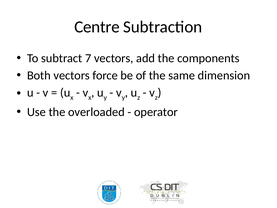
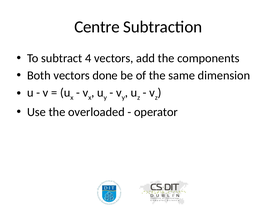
7: 7 -> 4 (88, 58)
force: force -> done (105, 75)
